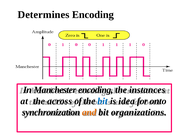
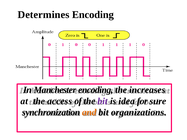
instances: instances -> increases (147, 90)
across: across -> access (60, 101)
bit colour: blue -> purple (103, 101)
onto: onto -> sure (158, 101)
